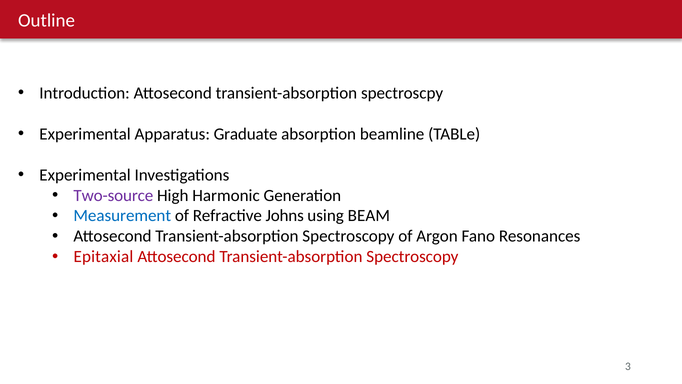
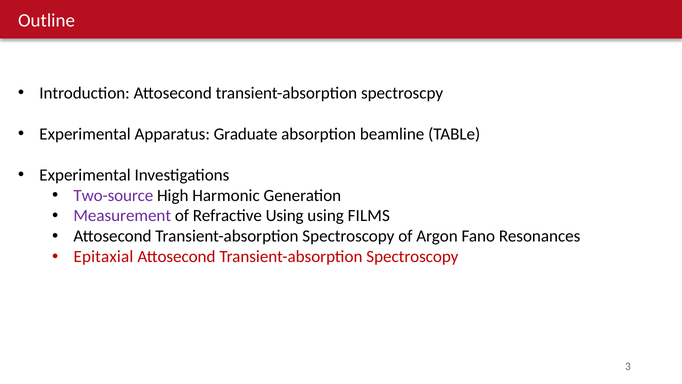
Measurement colour: blue -> purple (122, 216)
Refractive Johns: Johns -> Using (285, 216)
BEAM: BEAM -> FILMS (369, 216)
